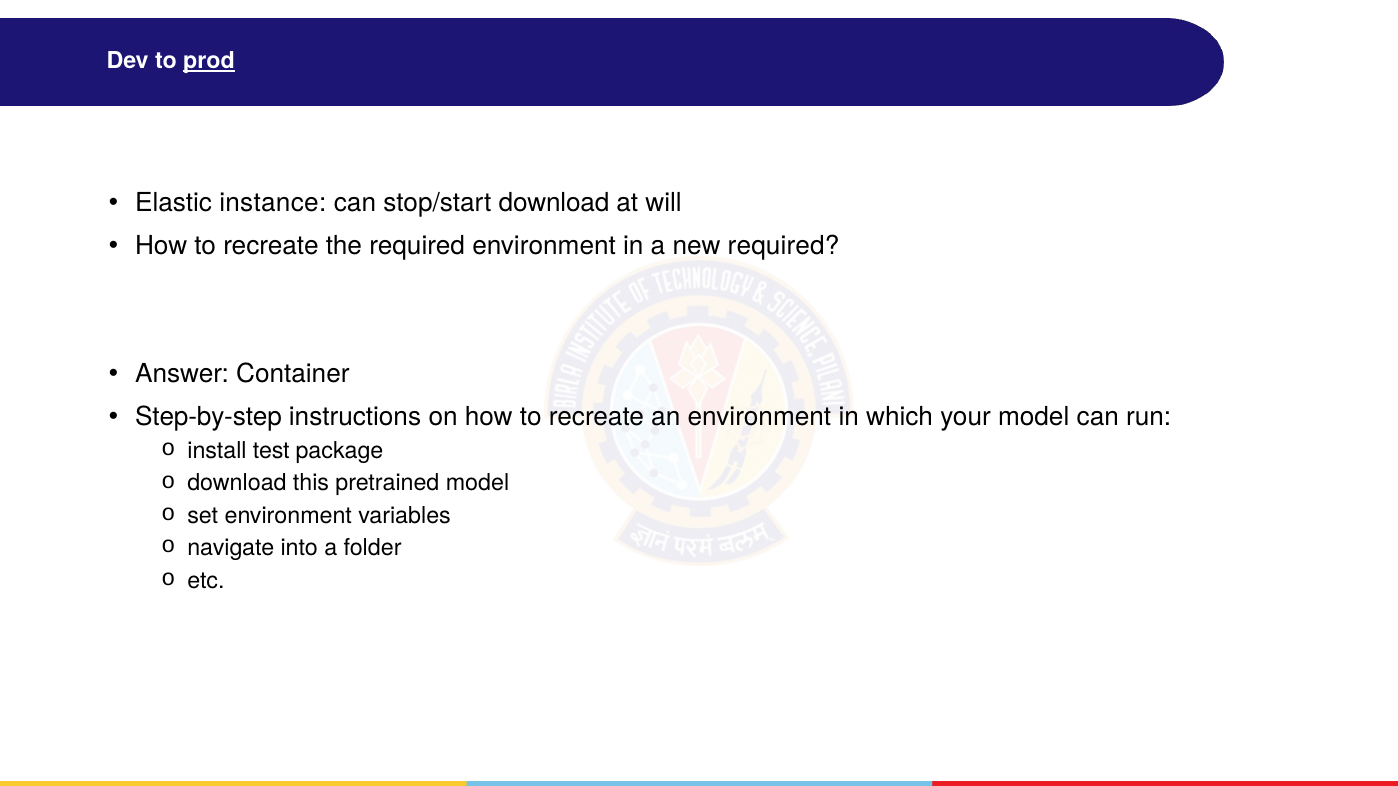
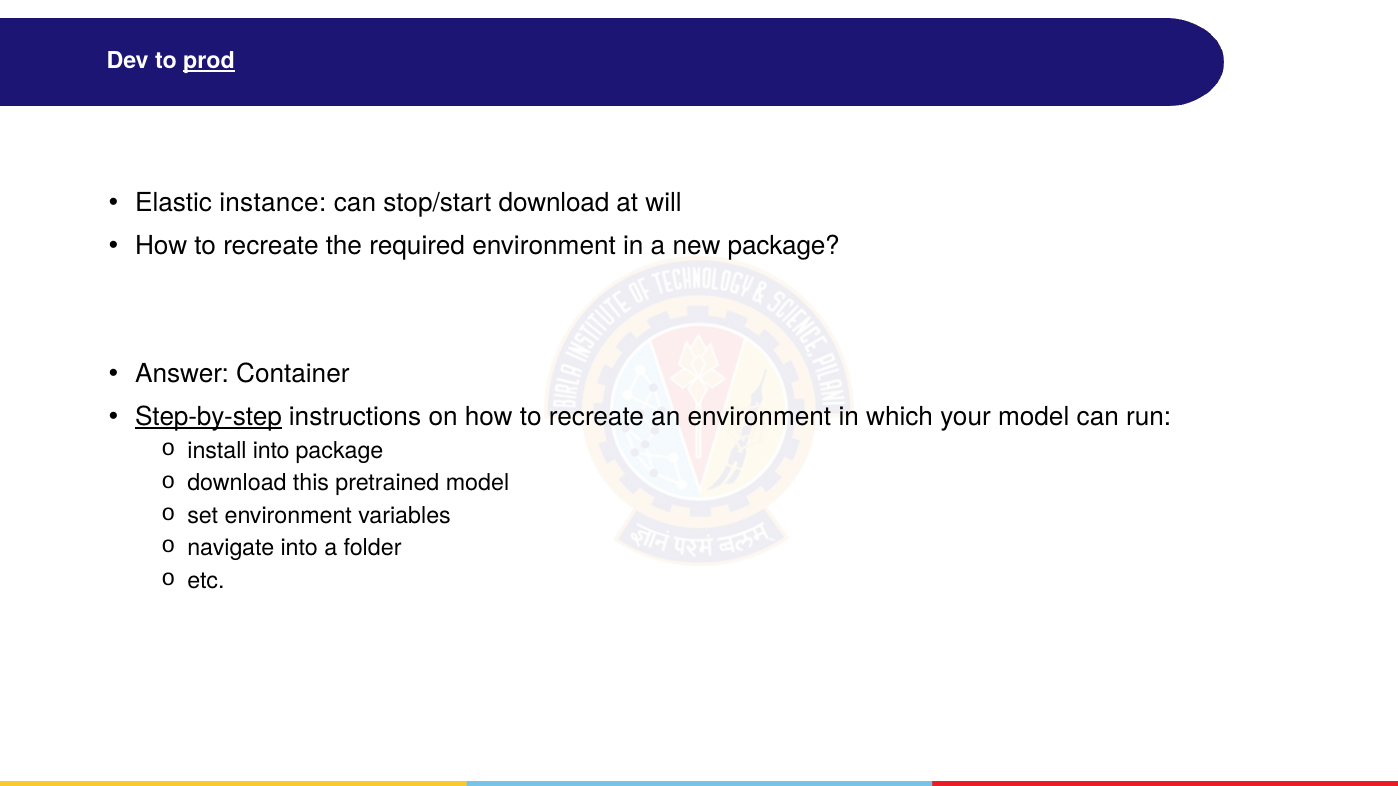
new required: required -> package (784, 246)
Step-by-step underline: none -> present (208, 417)
install test: test -> into (271, 451)
